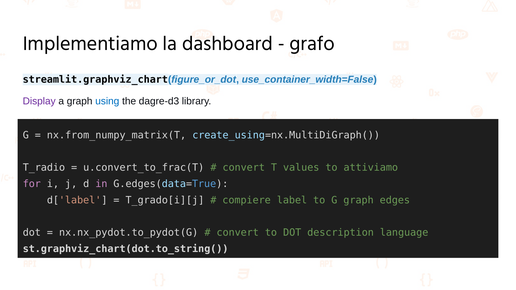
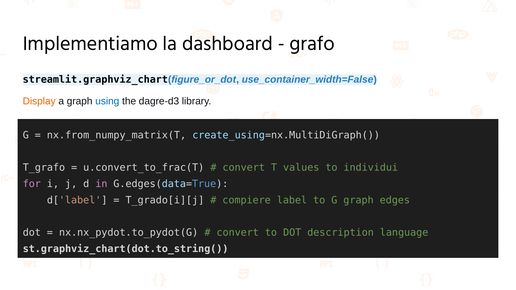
Display colour: purple -> orange (39, 101)
T_radio: T_radio -> T_grafo (44, 168)
attiviamo: attiviamo -> individui (371, 168)
